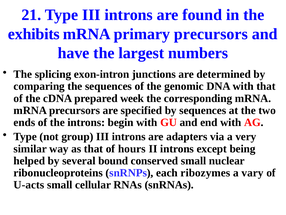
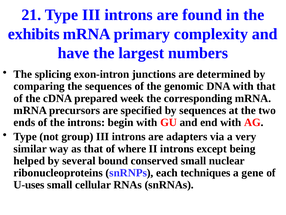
primary precursors: precursors -> complexity (211, 34)
hours: hours -> where (132, 148)
ribozymes: ribozymes -> techniques (205, 172)
vary: vary -> gene (253, 172)
U-acts: U-acts -> U-uses (29, 184)
